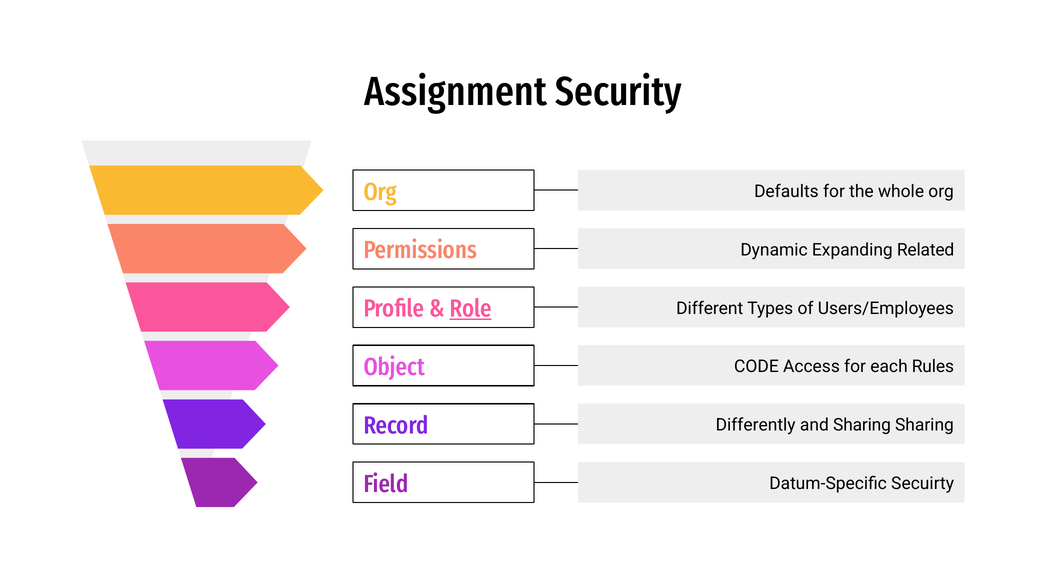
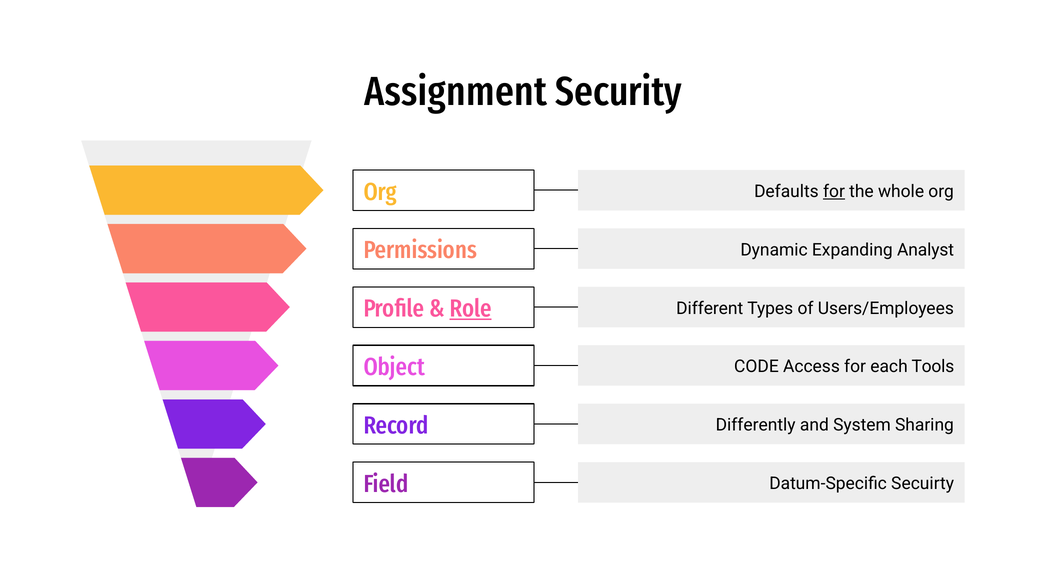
for underline: none -> present (834, 191)
Related: Related -> Analyst (926, 250)
Rules: Rules -> Tools (933, 367)
and Sharing: Sharing -> System (862, 425)
